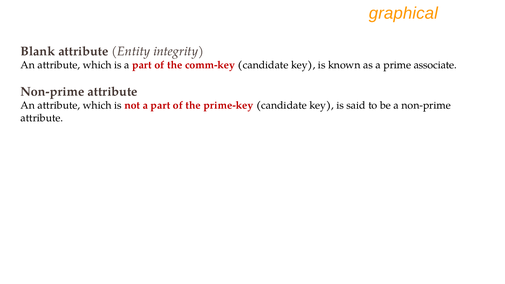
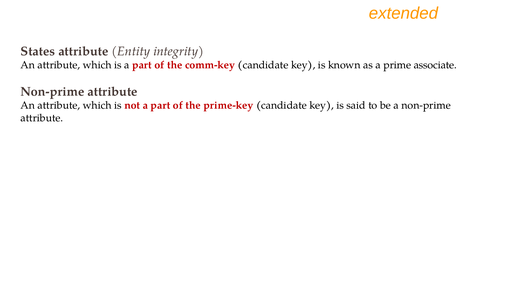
graphical: graphical -> extended (403, 13)
Blank: Blank -> States (38, 51)
